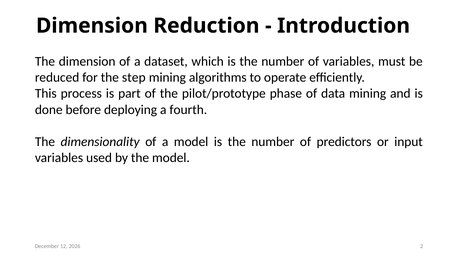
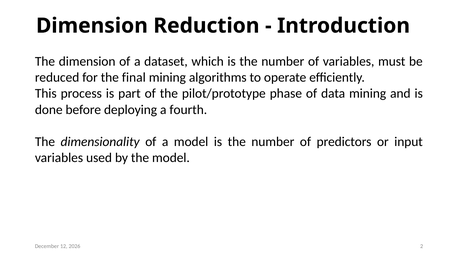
step: step -> final (134, 77)
